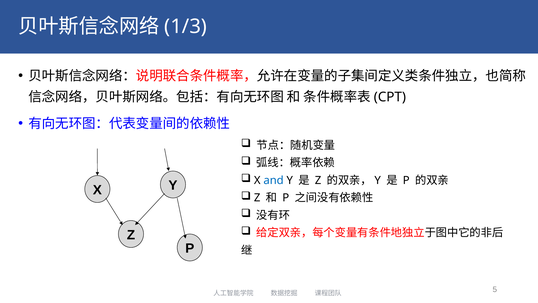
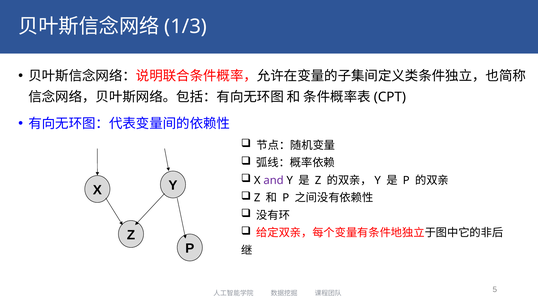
and colour: blue -> purple (274, 180)
